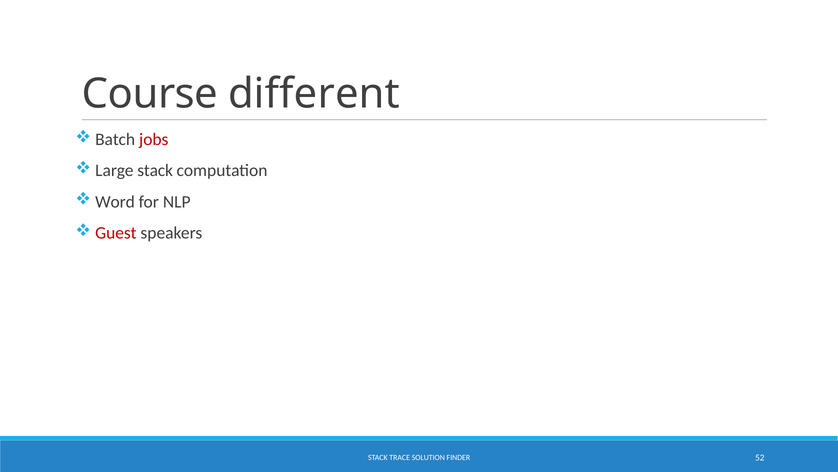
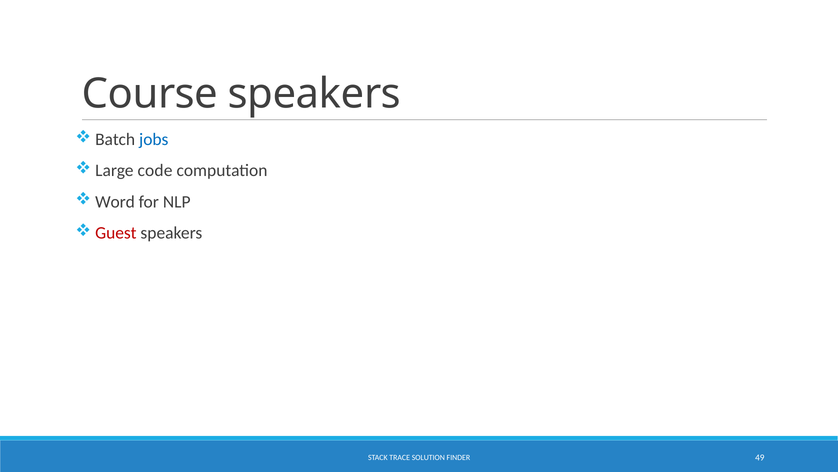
Course different: different -> speakers (314, 94)
jobs colour: red -> blue (154, 139)
Large stack: stack -> code (155, 170)
52: 52 -> 49 (760, 457)
